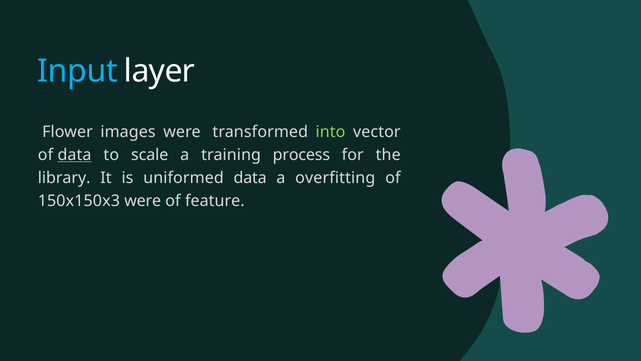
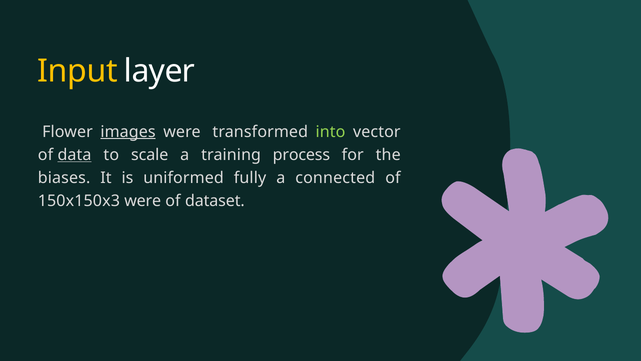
Input colour: light blue -> yellow (78, 71)
images underline: none -> present (128, 132)
library: library -> biases (64, 178)
uniformed data: data -> fully (250, 178)
overfitting: overfitting -> connected (335, 178)
feature: feature -> dataset (215, 201)
